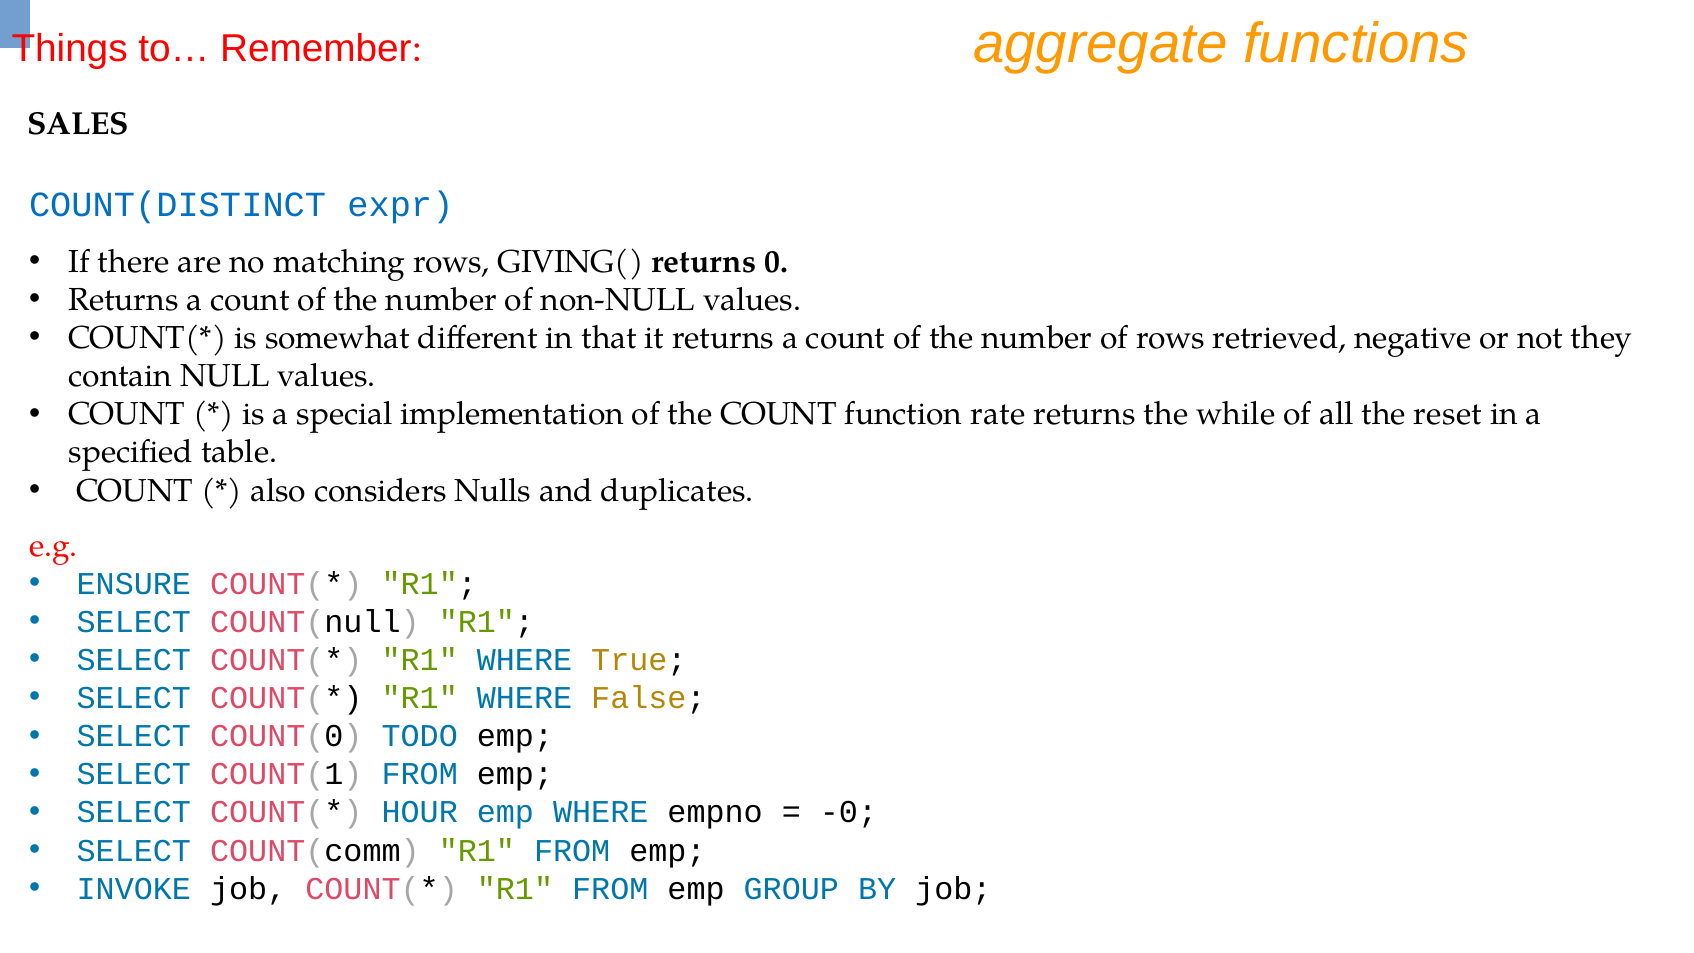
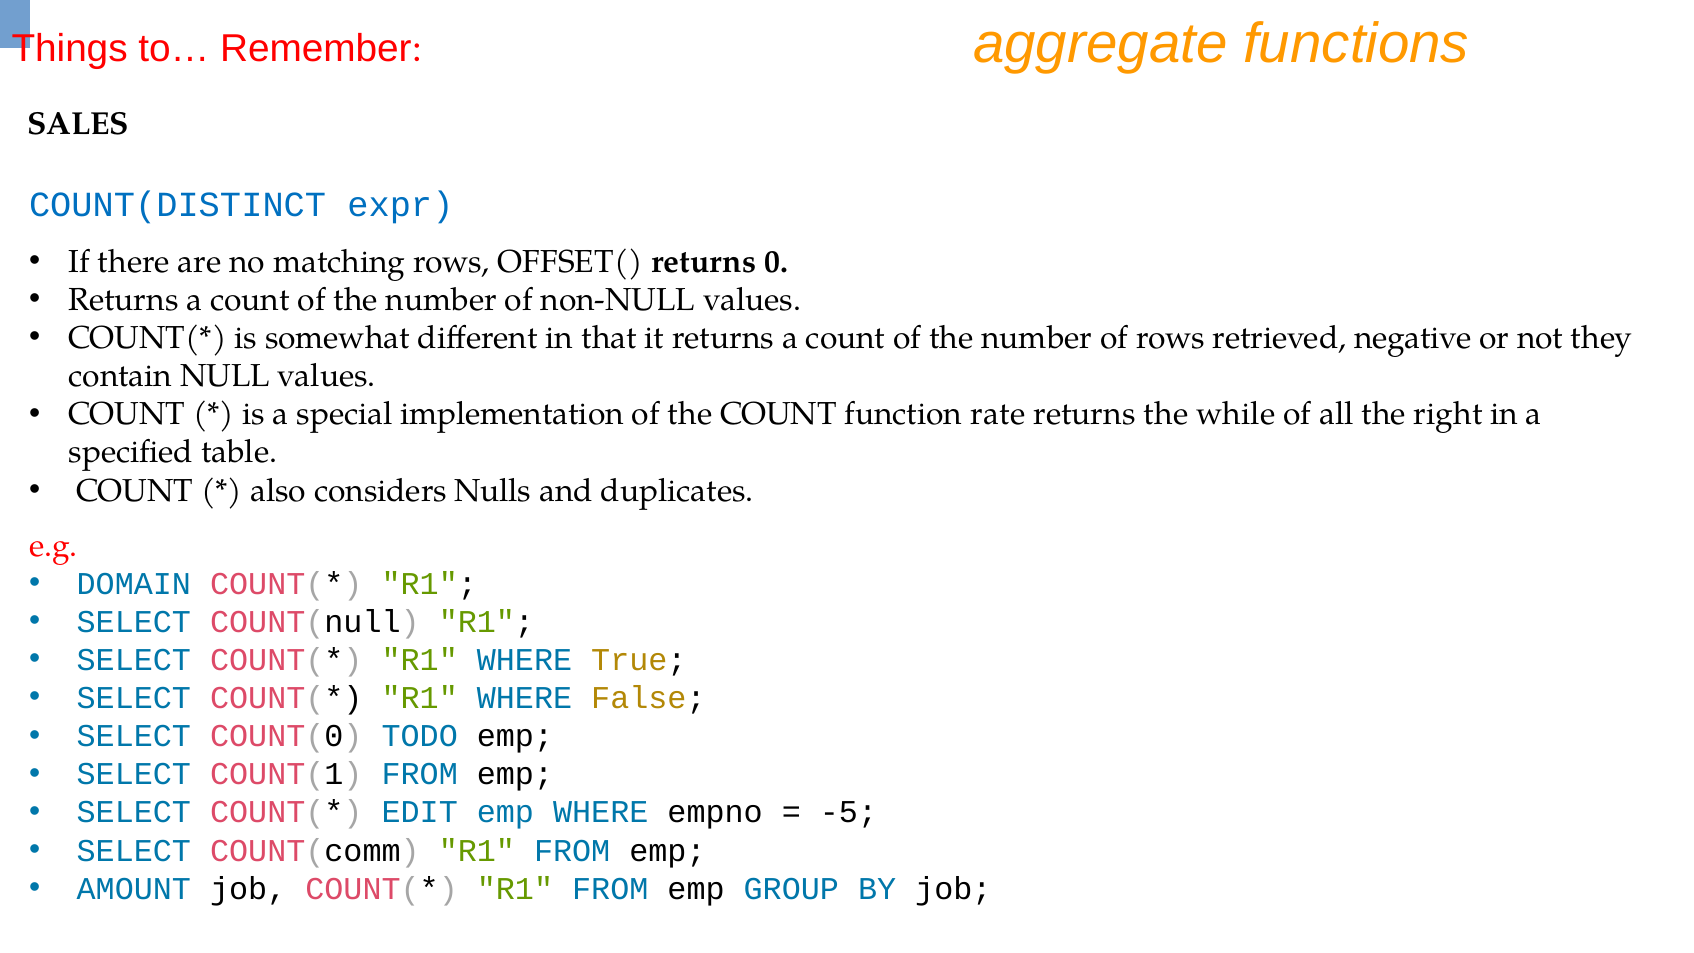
GIVING(: GIVING( -> OFFSET( (570, 262)
reset: reset -> right (1448, 414)
ENSURE: ENSURE -> DOMAIN (134, 584)
HOUR: HOUR -> EDIT (420, 812)
-0: -0 -> -5 (849, 812)
INVOKE: INVOKE -> AMOUNT (134, 889)
